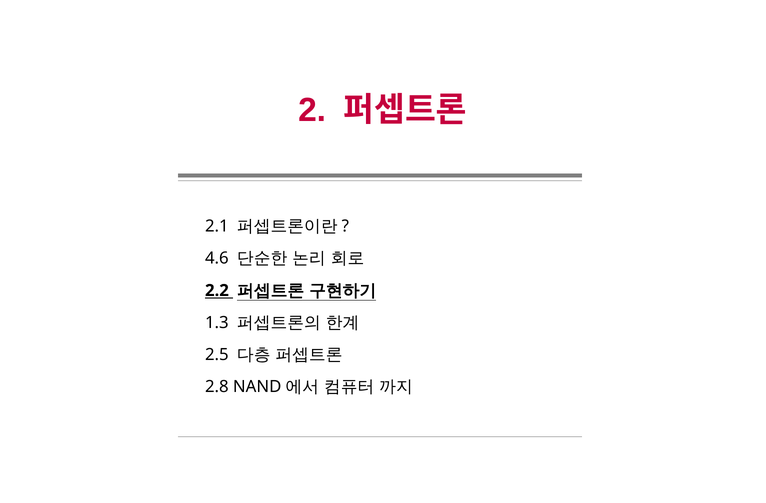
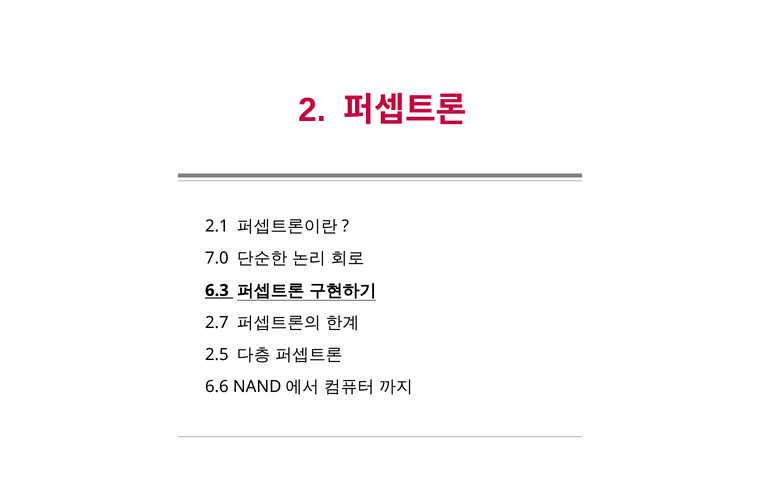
4.6: 4.6 -> 7.0 (217, 258)
2.2: 2.2 -> 6.3 (217, 291)
1.3: 1.3 -> 2.7 (217, 323)
2.8: 2.8 -> 6.6 (217, 387)
